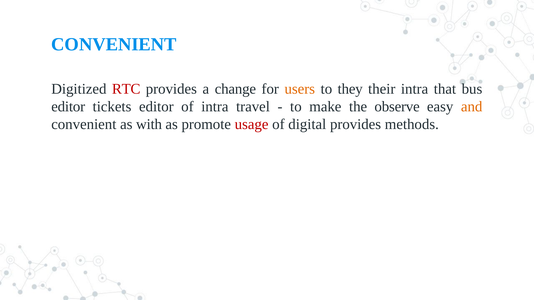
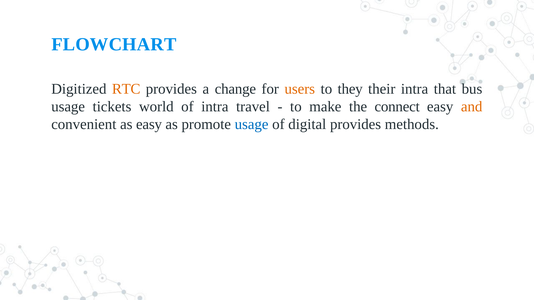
CONVENIENT: CONVENIENT -> FLOWCHART (114, 44)
RTC colour: red -> orange (126, 89)
editor: editor -> usage (68, 107)
tickets editor: editor -> world (156, 107)
observe: observe -> connect (397, 107)
as with: with -> easy (149, 125)
usage colour: red -> blue (252, 125)
